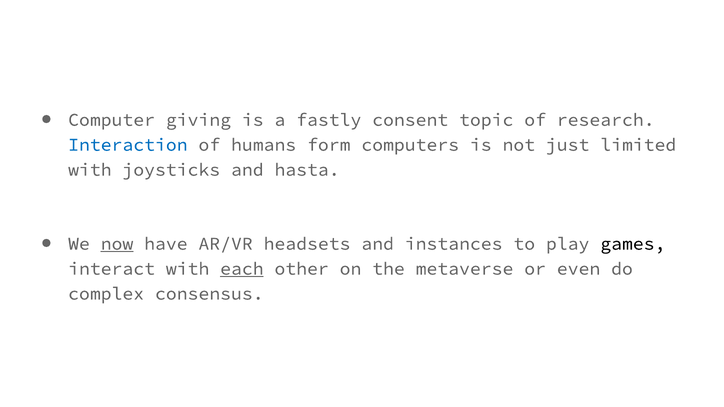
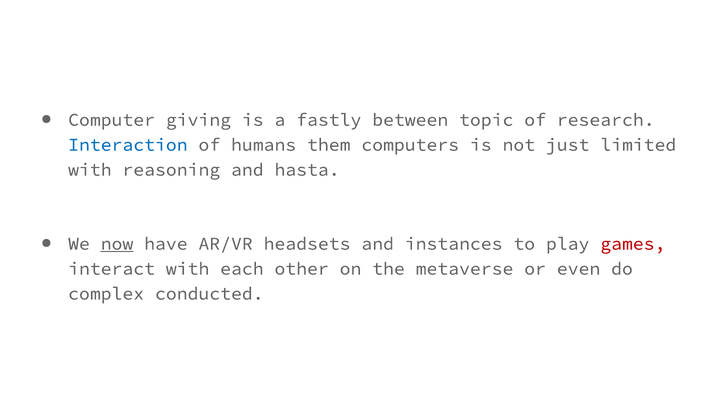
consent: consent -> between (410, 120)
form: form -> them (329, 145)
joysticks: joysticks -> reasoning (171, 170)
games colour: black -> red (633, 244)
each underline: present -> none (242, 269)
consensus: consensus -> conducted (209, 294)
